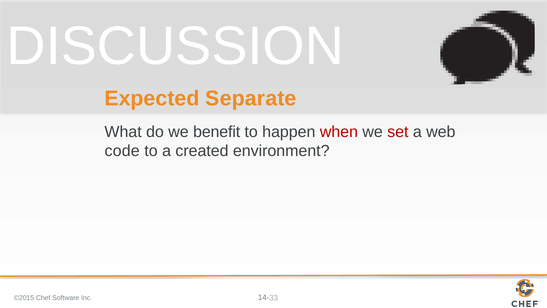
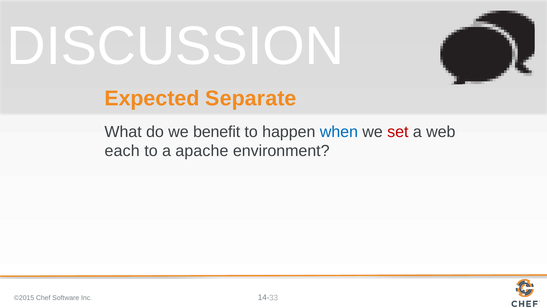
when colour: red -> blue (339, 132)
code: code -> each (122, 151)
created: created -> apache (202, 151)
